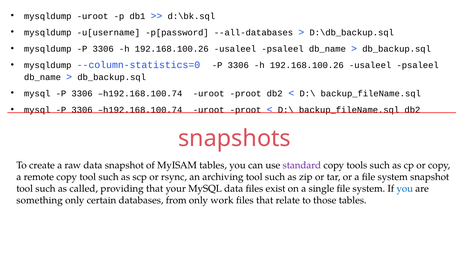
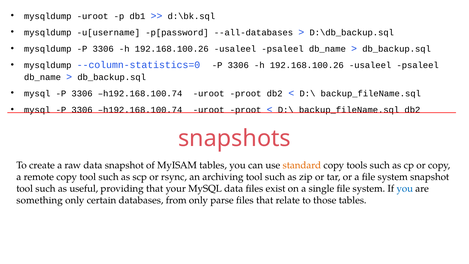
standard colour: purple -> orange (302, 165)
called: called -> useful (84, 189)
work: work -> parse (222, 200)
